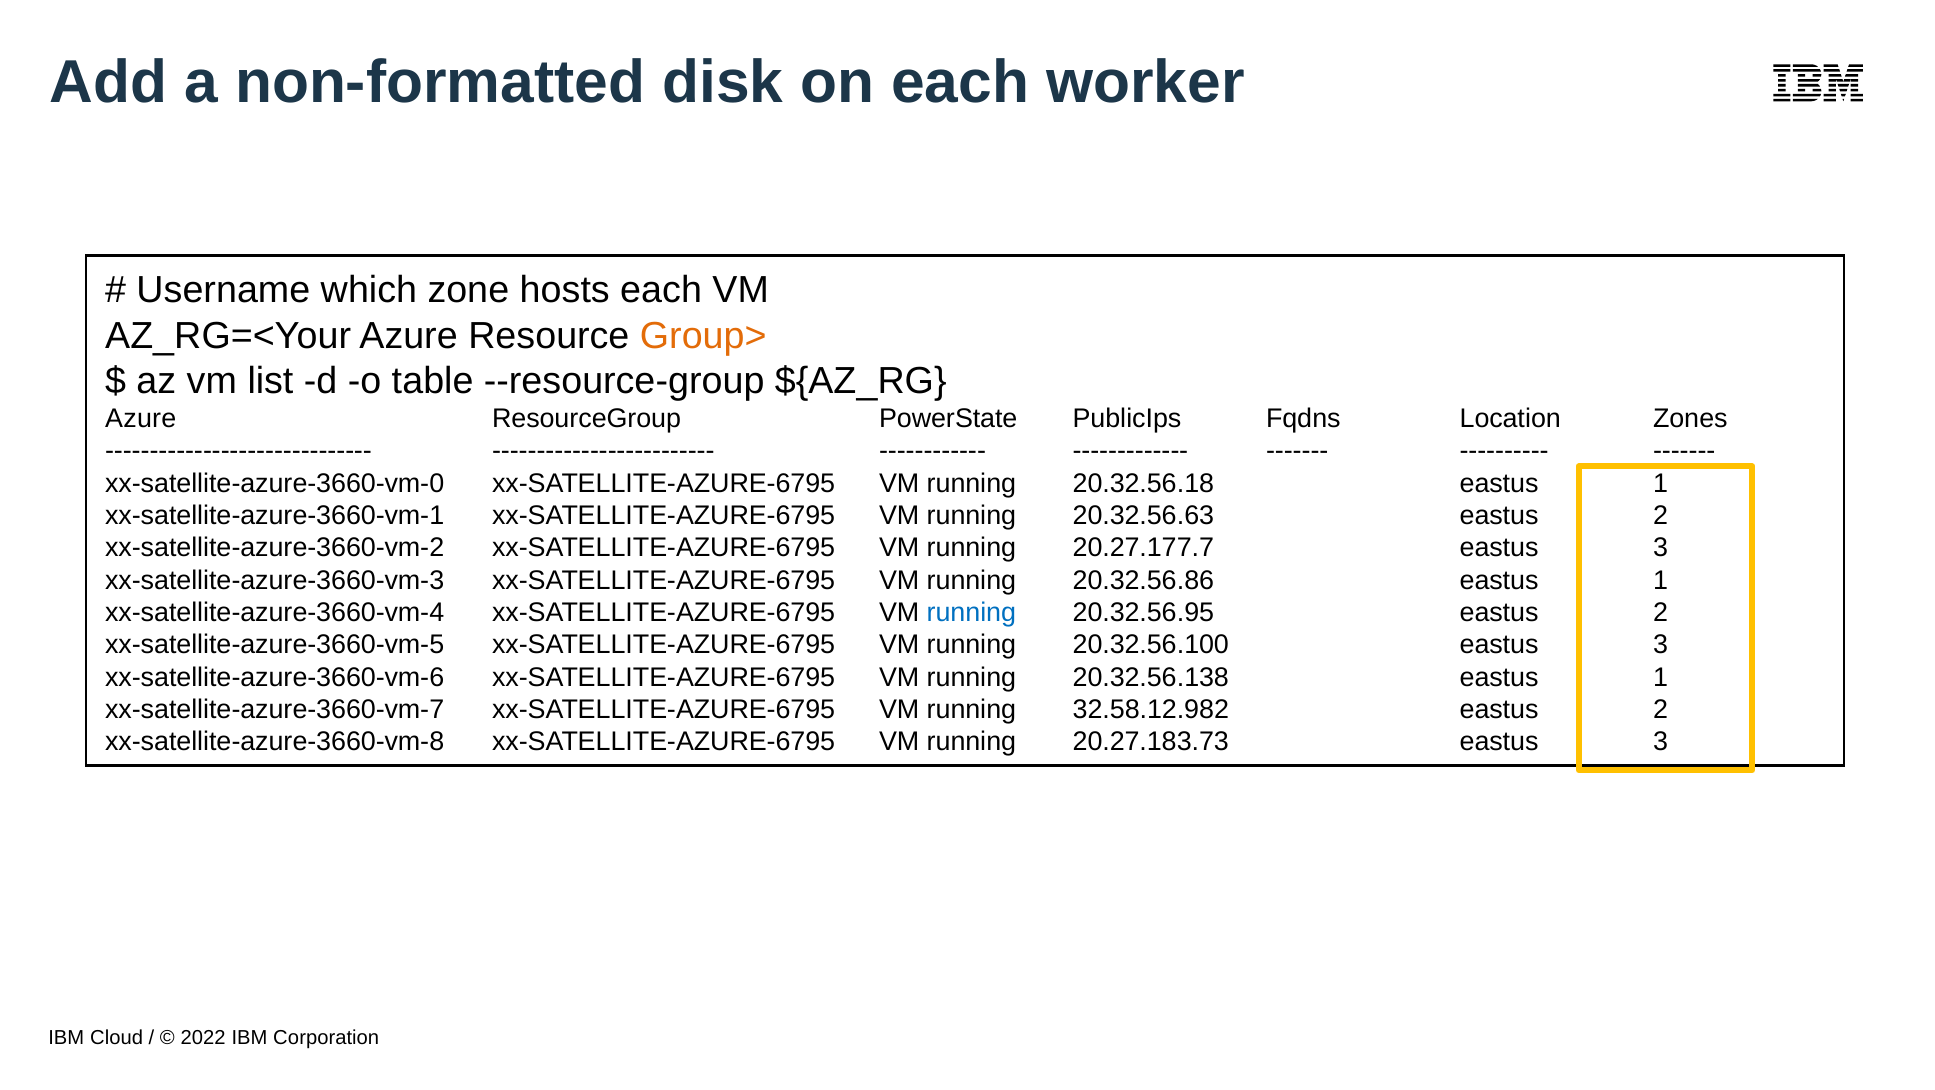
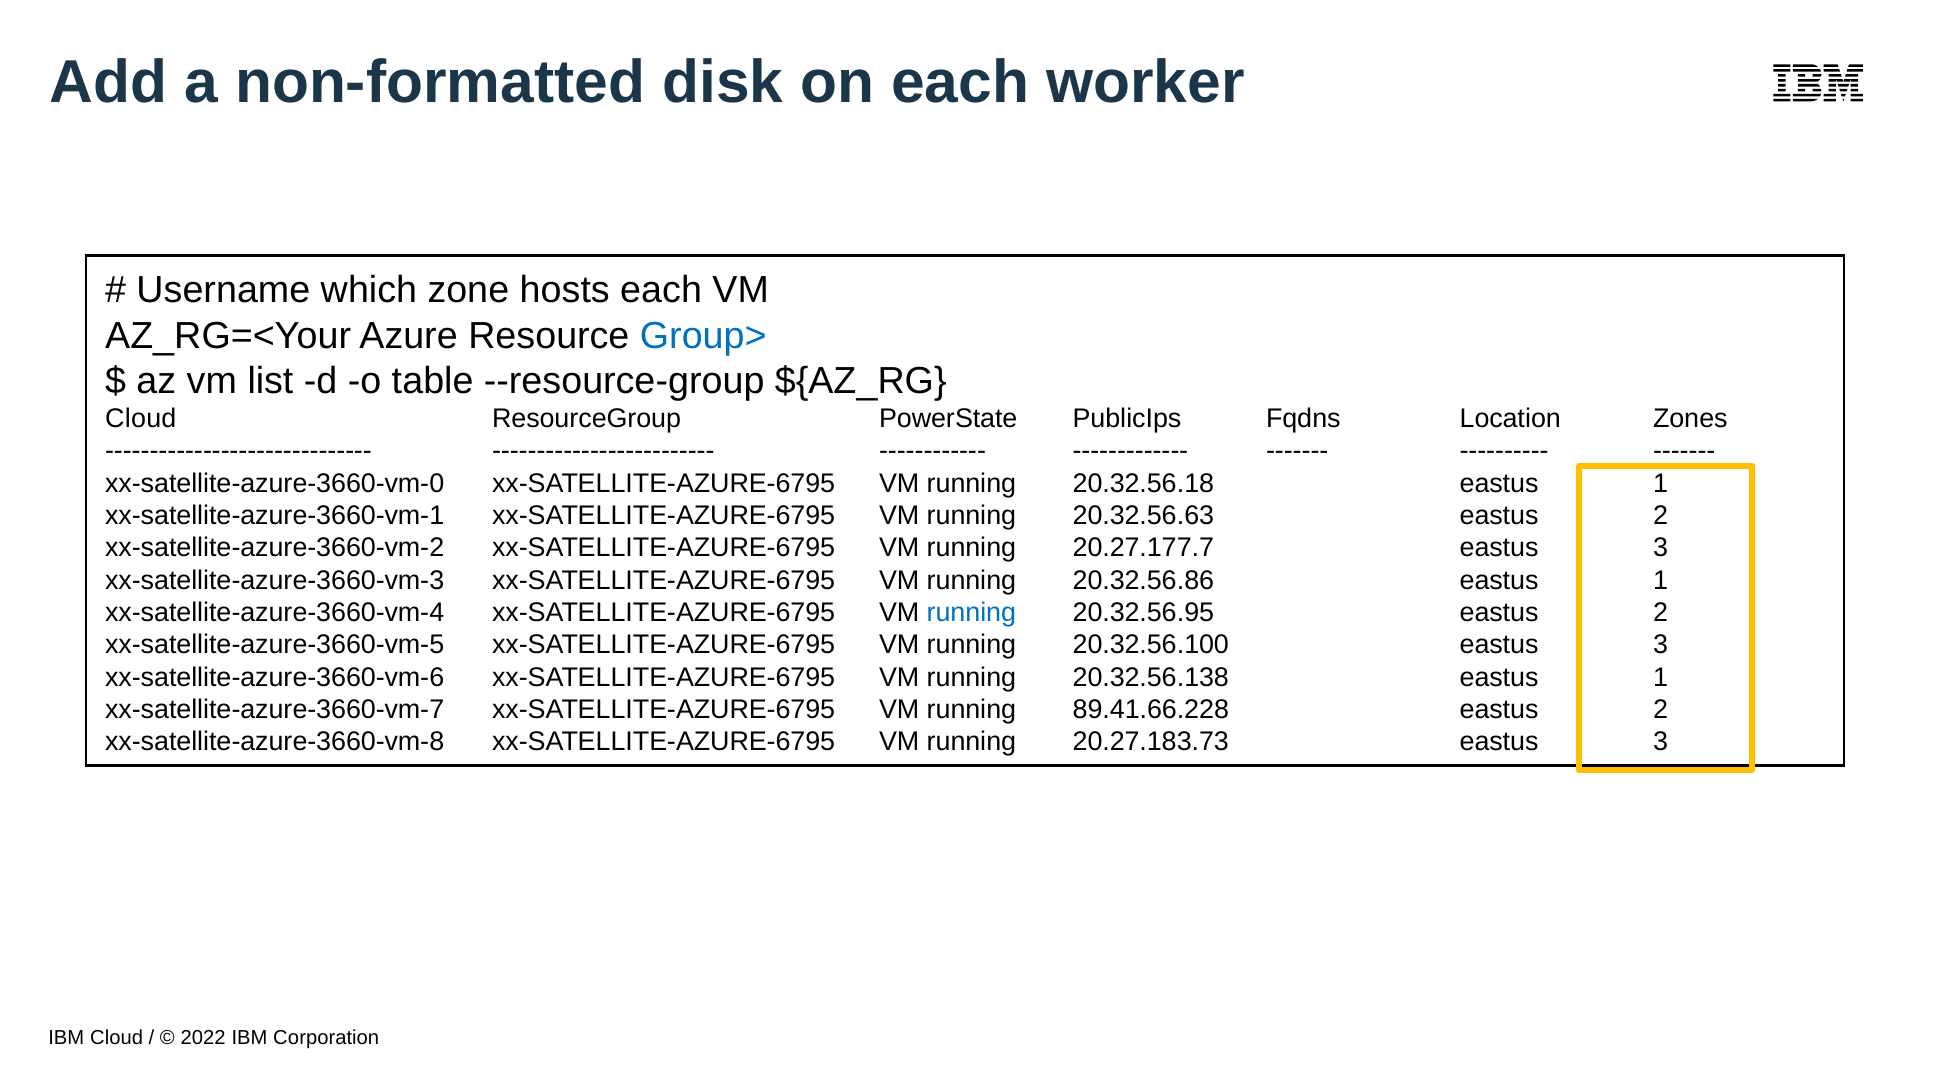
Group> colour: orange -> blue (703, 335)
Azure: Azure -> Cloud (141, 419)
32.58.12.982: 32.58.12.982 -> 89.41.66.228 (1151, 709)
